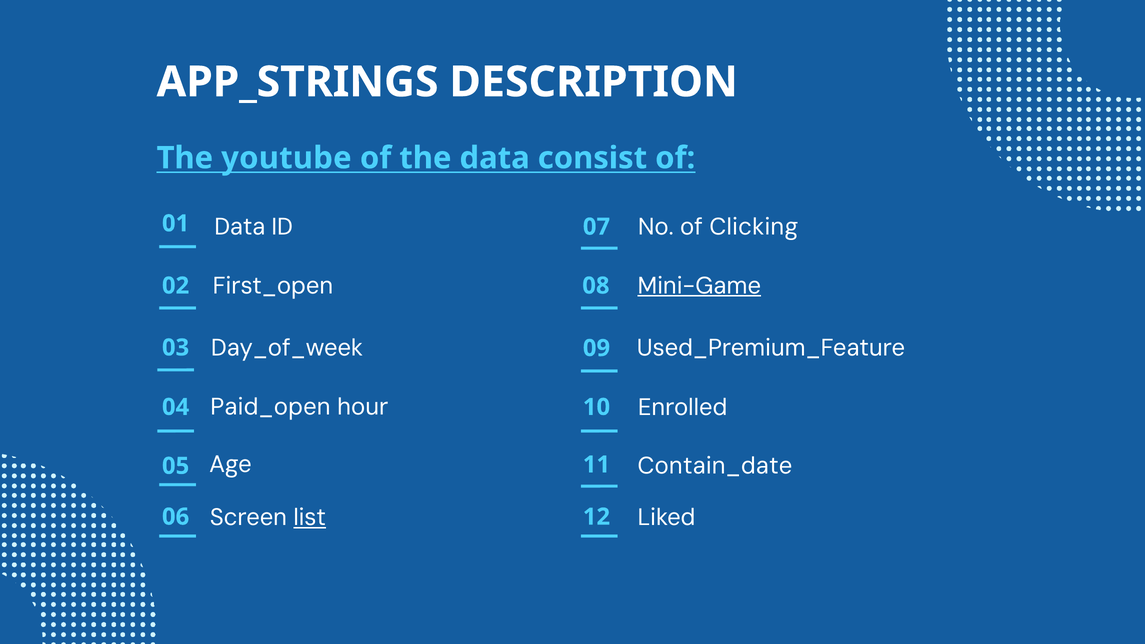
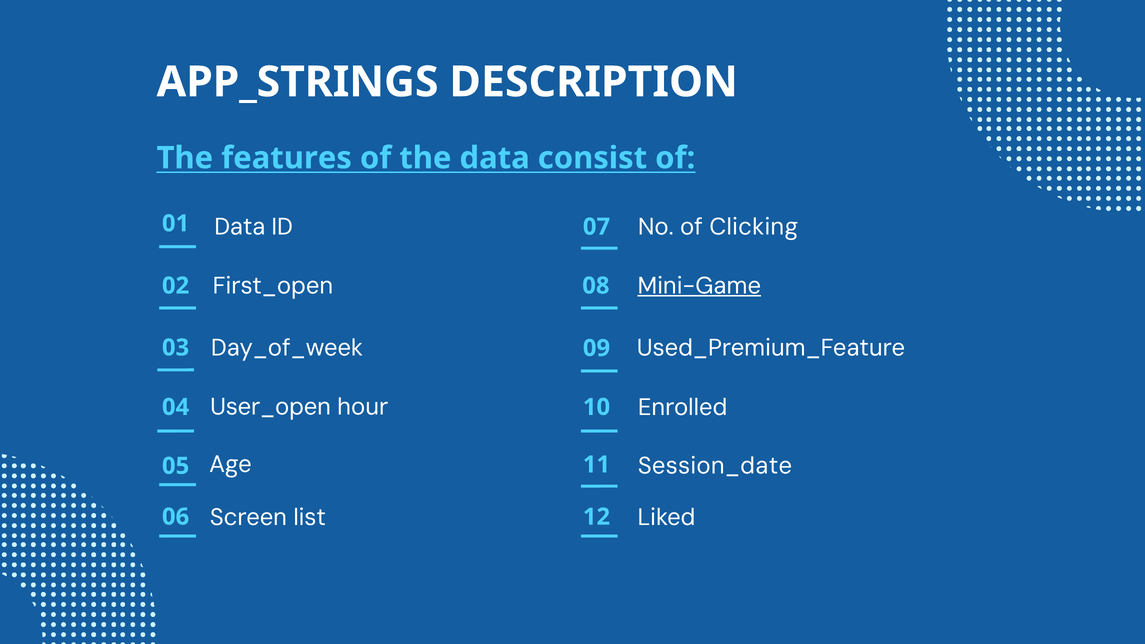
youtube: youtube -> features (287, 158)
Paid_open: Paid_open -> User_open (271, 407)
Contain_date: Contain_date -> Session_date (715, 466)
list underline: present -> none (310, 518)
